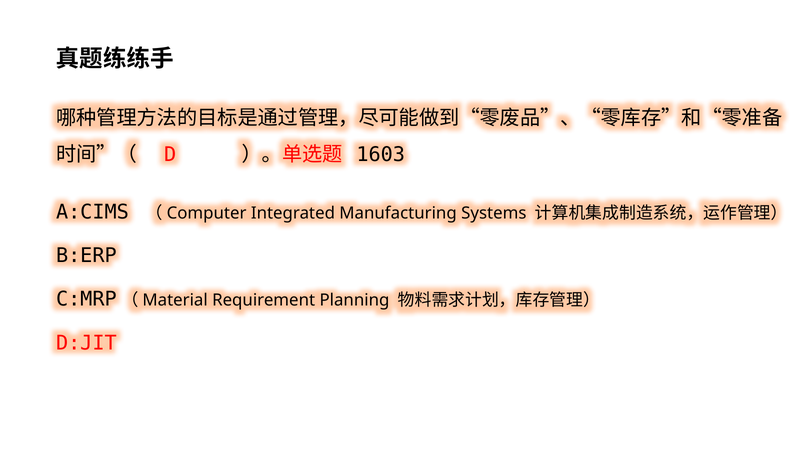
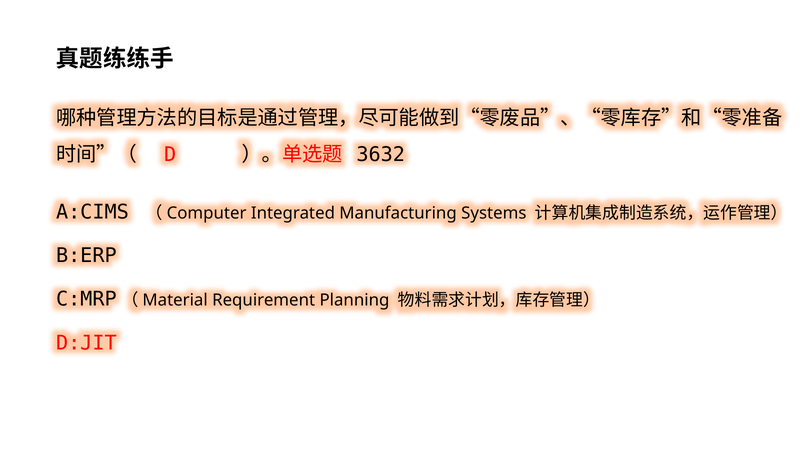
1603: 1603 -> 3632 (381, 154)
